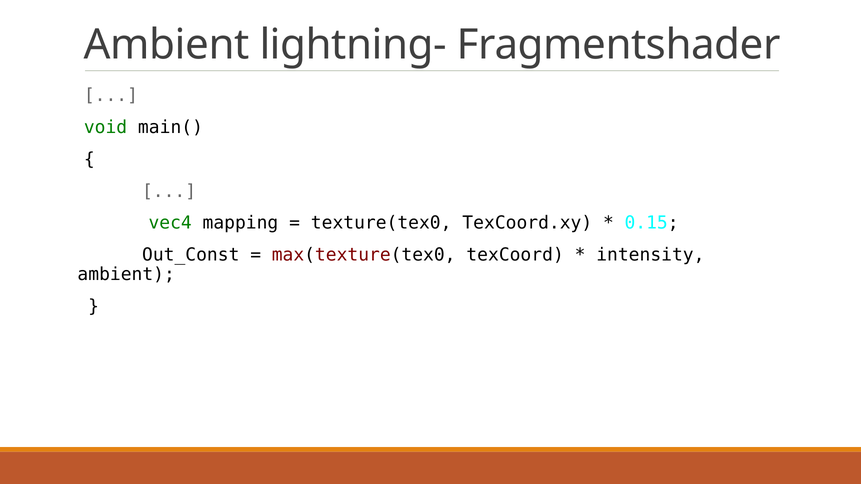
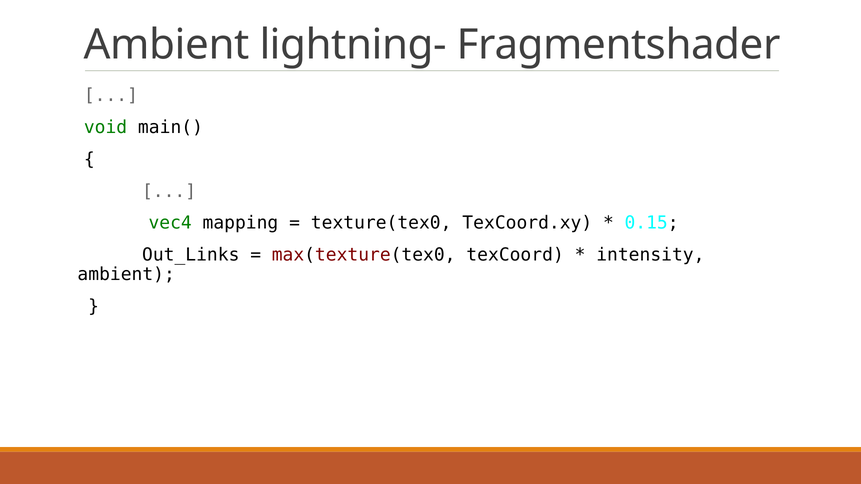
Out_Const: Out_Const -> Out_Links (191, 255)
